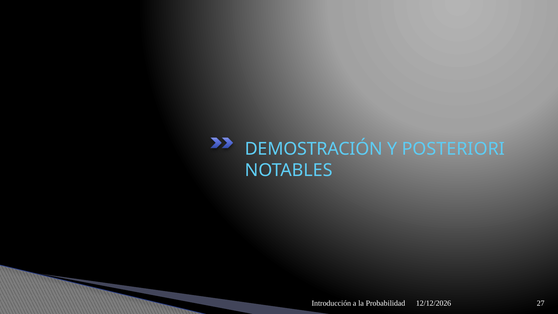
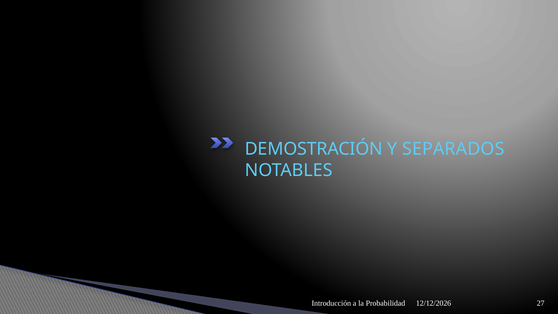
POSTERIORI: POSTERIORI -> SEPARADOS (453, 149)
